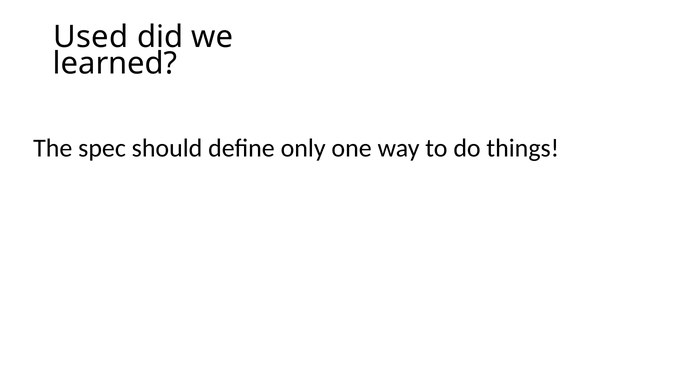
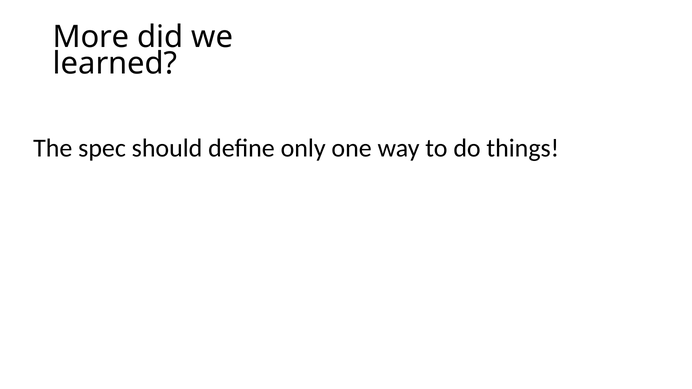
Used: Used -> More (91, 37)
